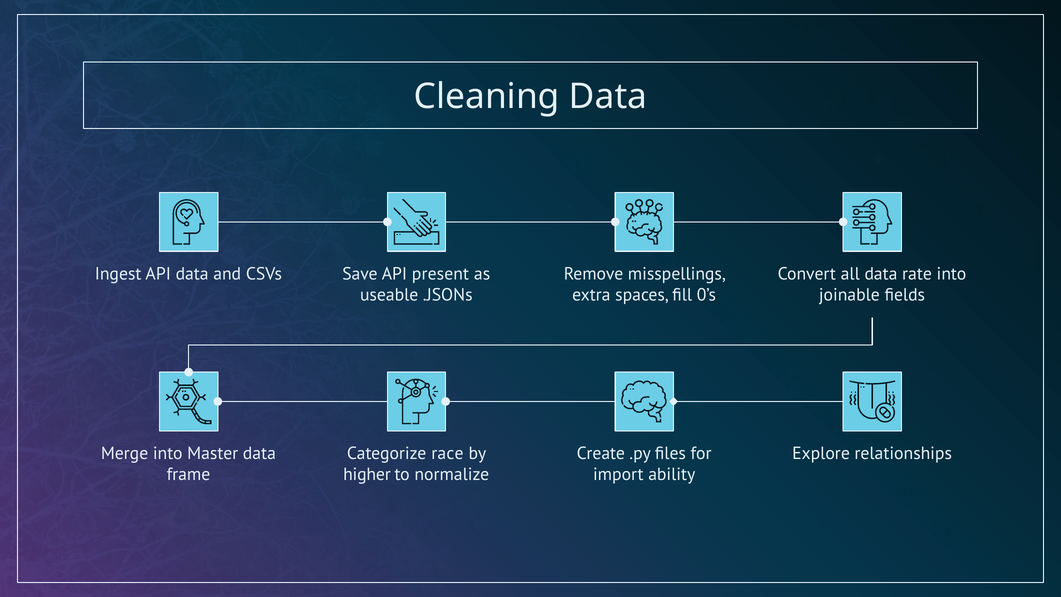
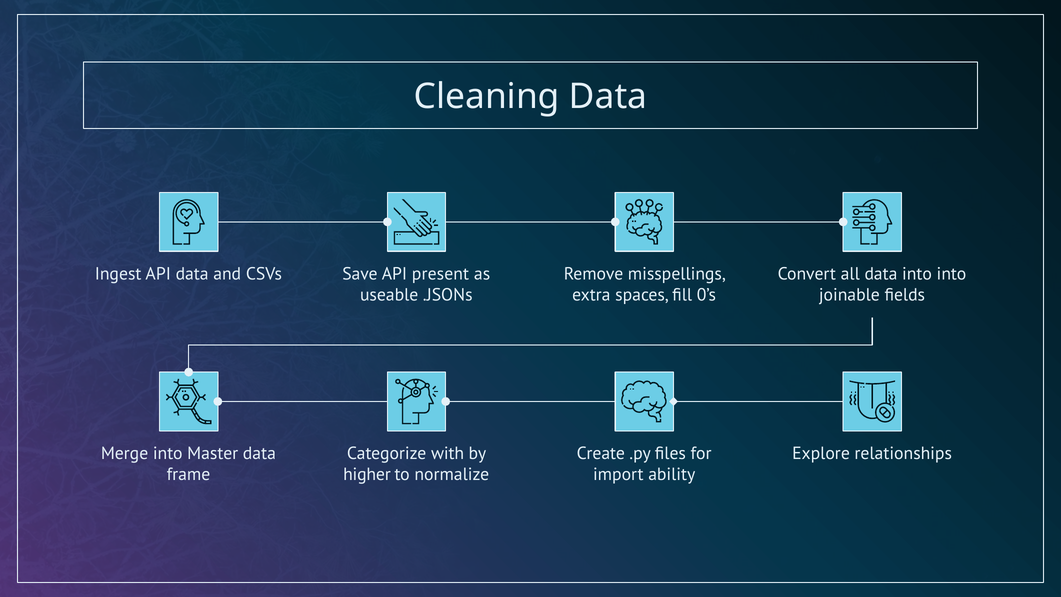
data rate: rate -> into (917, 274)
race: race -> with (448, 453)
